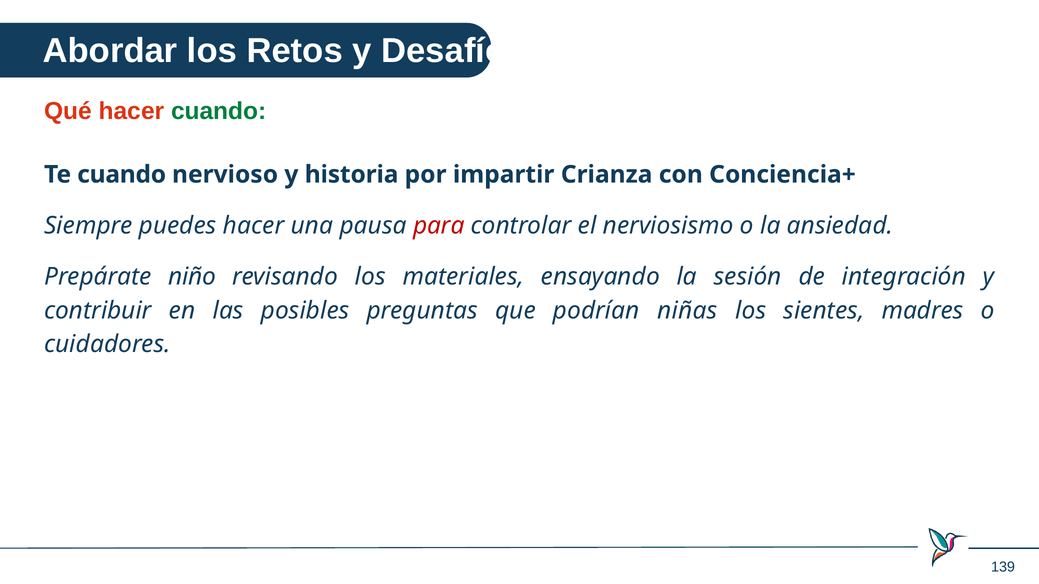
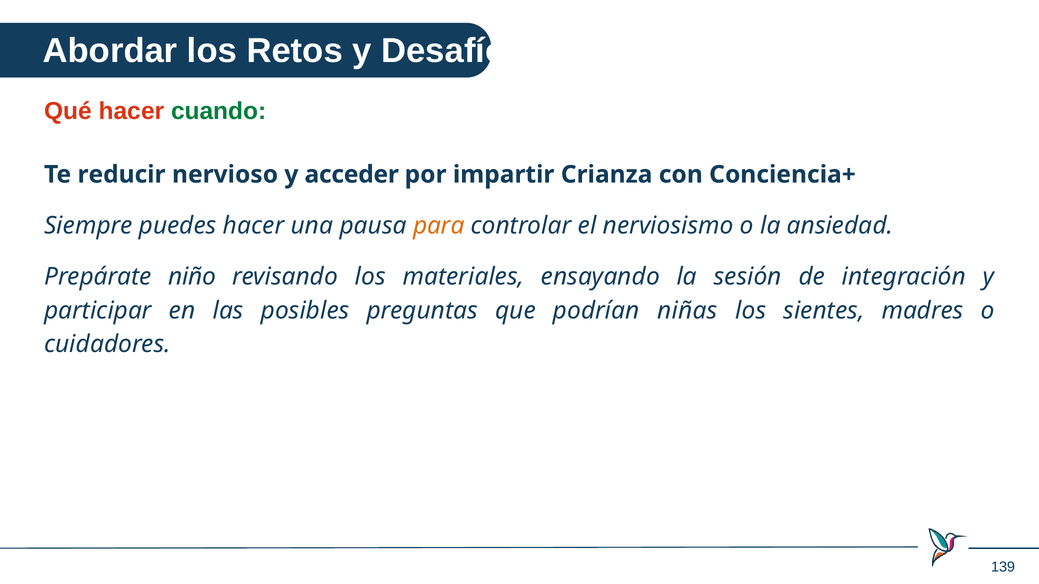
Te cuando: cuando -> reducir (122, 175)
historia: historia -> acceder (352, 175)
para colour: red -> orange (439, 226)
contribuir: contribuir -> participar (98, 311)
